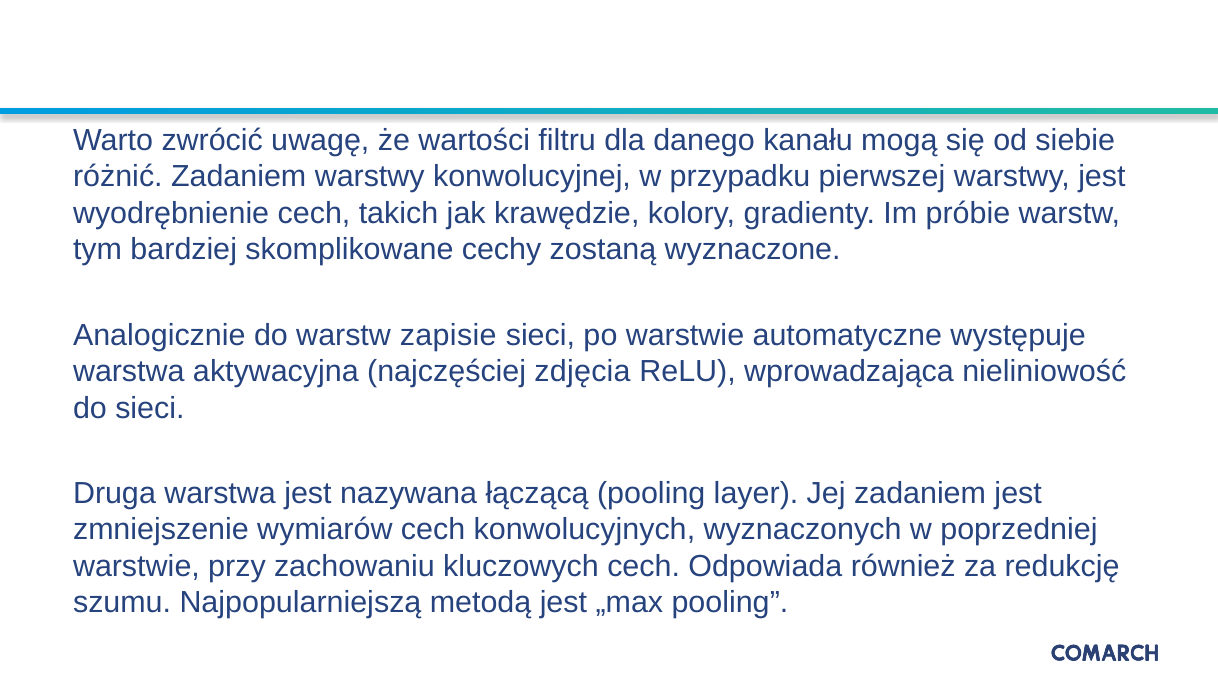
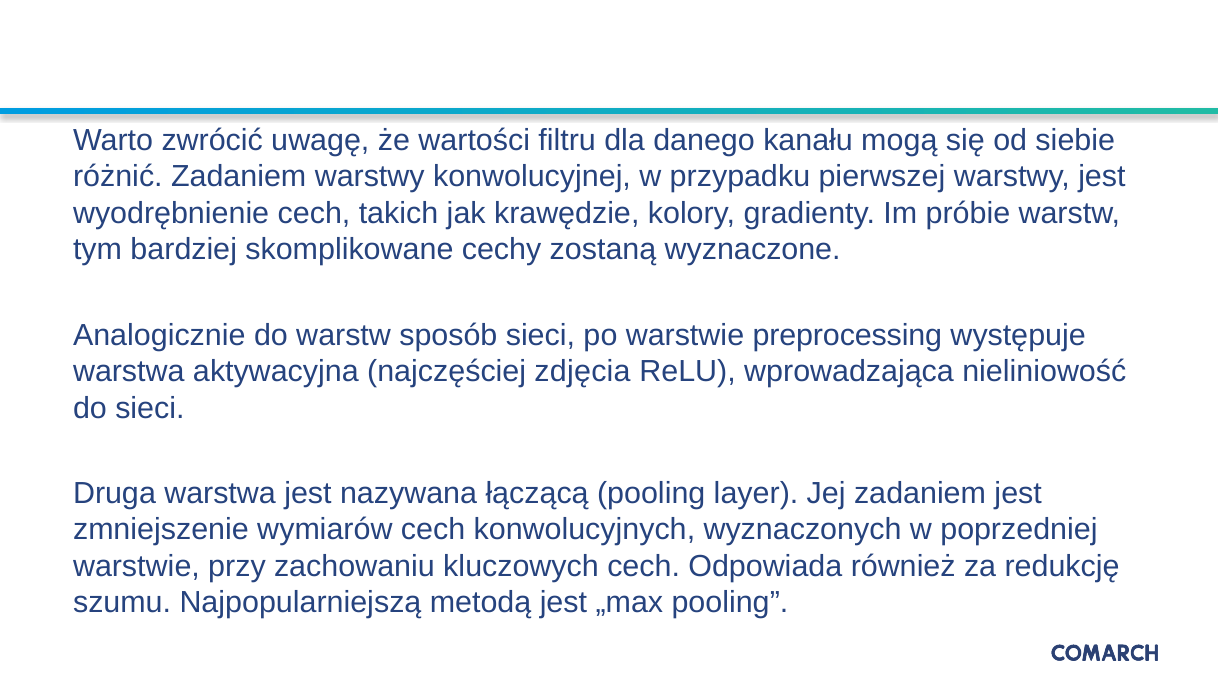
zapisie: zapisie -> sposób (448, 335)
automatyczne: automatyczne -> preprocessing (847, 335)
